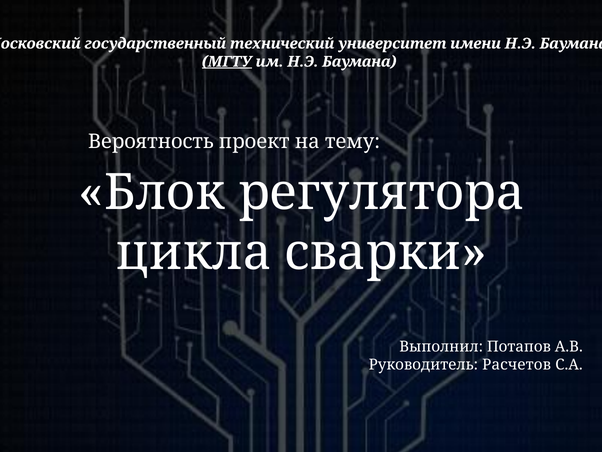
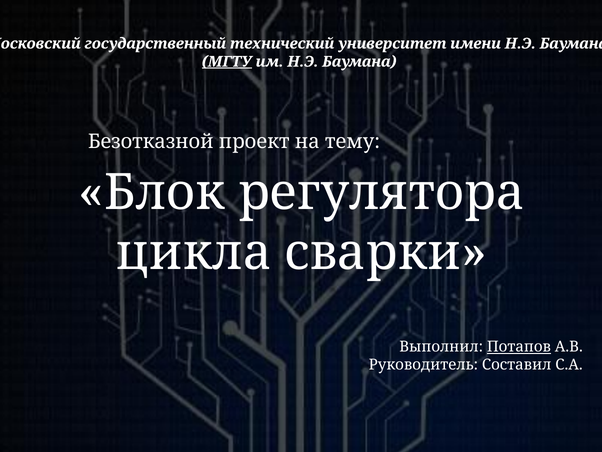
Вероятность: Вероятность -> Безотказной (151, 142)
Потапов underline: none -> present (519, 346)
Расчетов: Расчетов -> Составил (517, 365)
